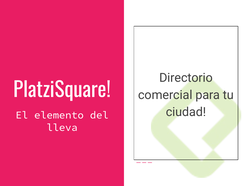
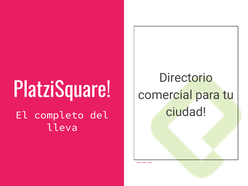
elemento: elemento -> completo (59, 115)
